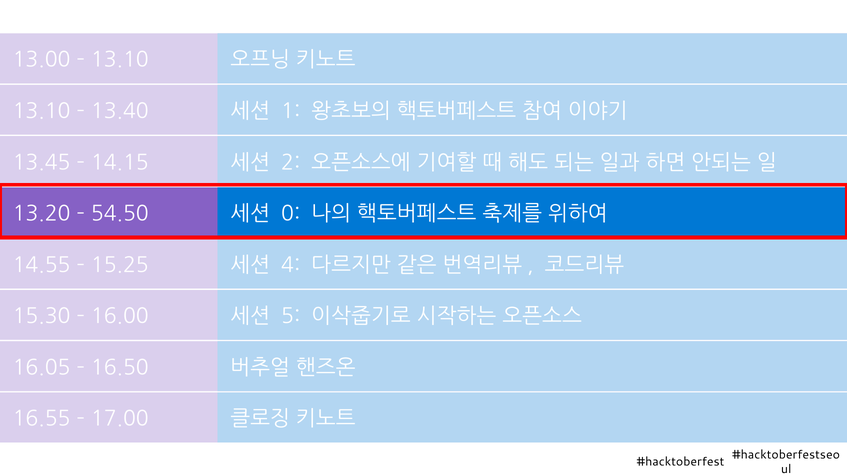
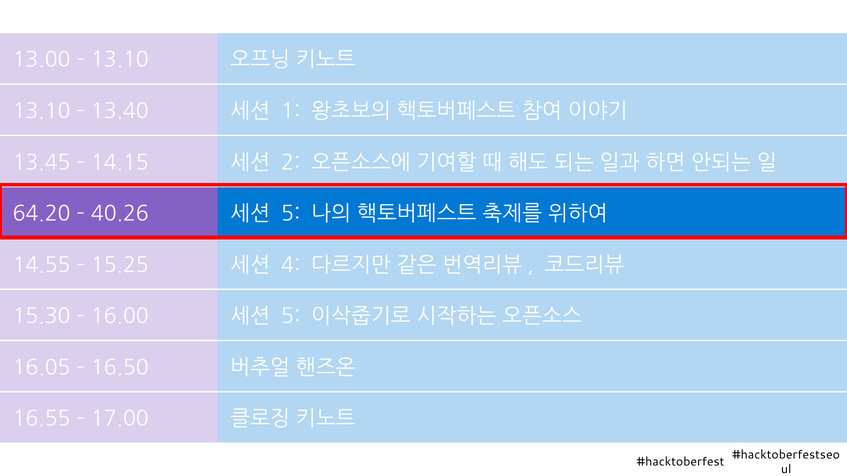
13.20: 13.20 -> 64.20 (42, 214)
54.50: 54.50 -> 40.26 (120, 214)
0: 0 -> 5 (291, 214)
